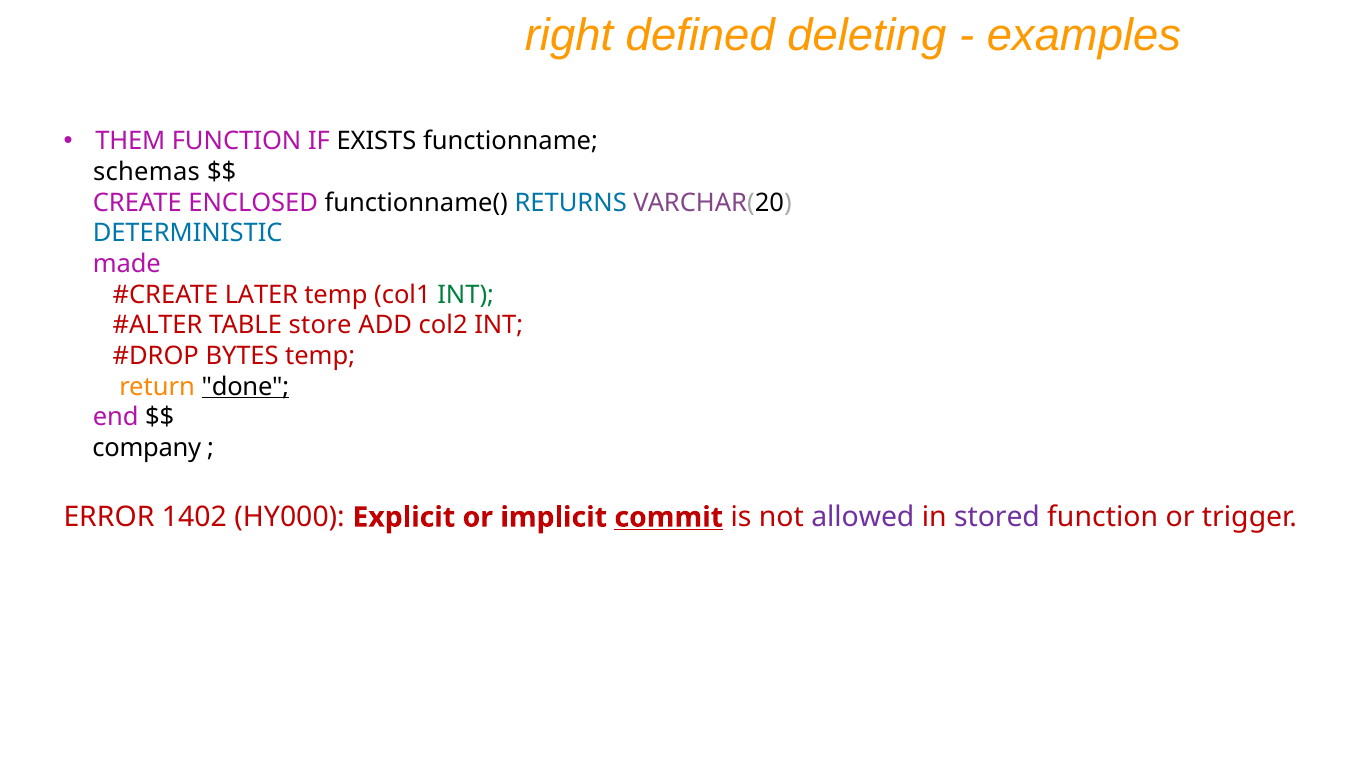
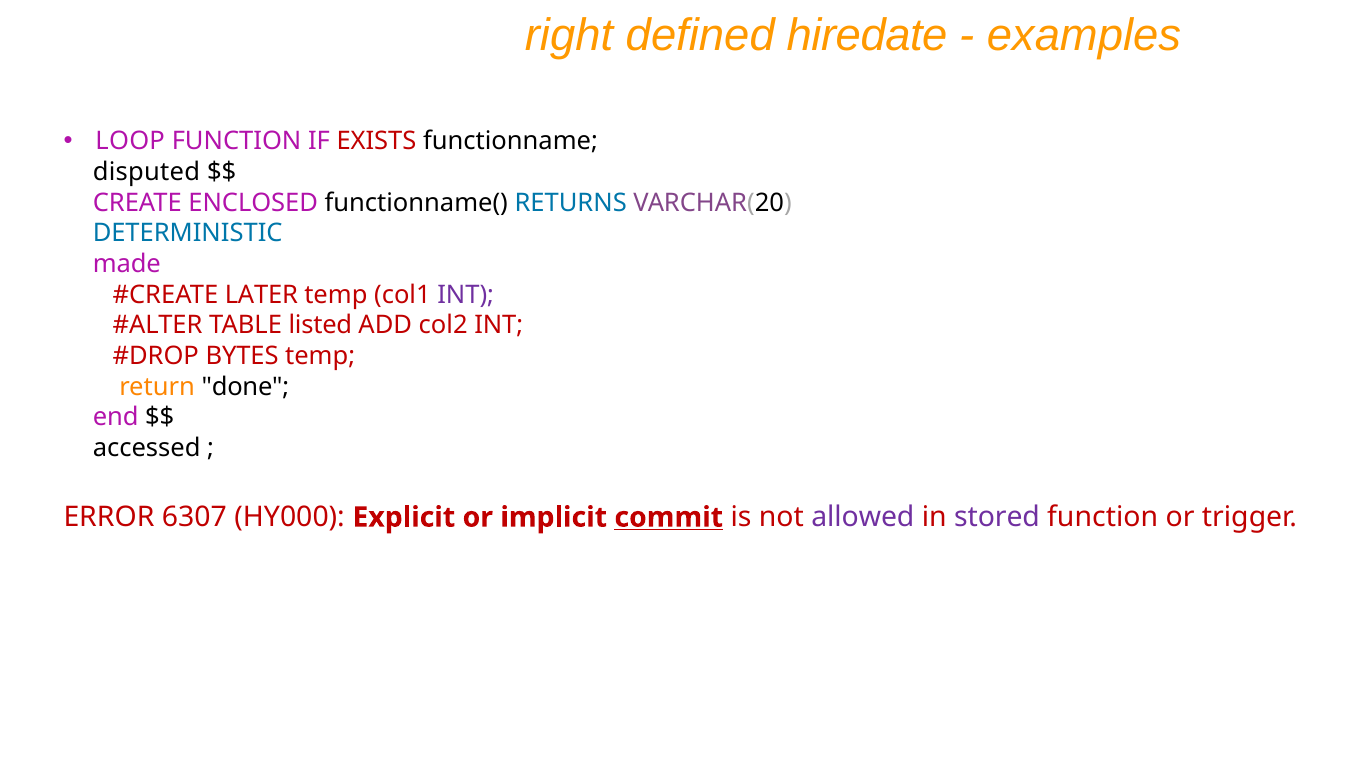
deleting: deleting -> hiredate (867, 35)
THEM: THEM -> LOOP (130, 142)
EXISTS colour: black -> red (376, 142)
schemas: schemas -> disputed (147, 172)
INT colour: green -> purple (466, 295)
store: store -> listed (320, 325)
done underline: present -> none (245, 387)
company: company -> accessed (147, 448)
1402: 1402 -> 6307 (194, 517)
